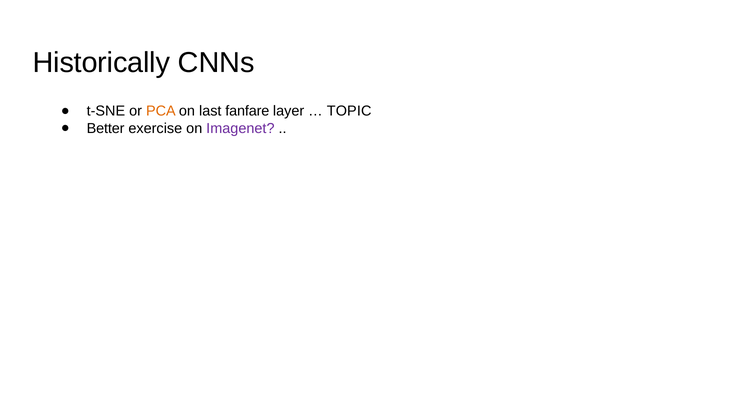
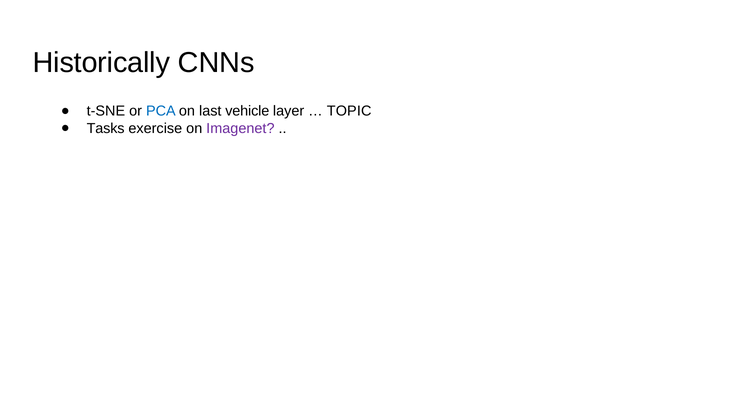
PCA colour: orange -> blue (161, 111)
fanfare: fanfare -> vehicle (247, 111)
Better: Better -> Tasks (106, 129)
